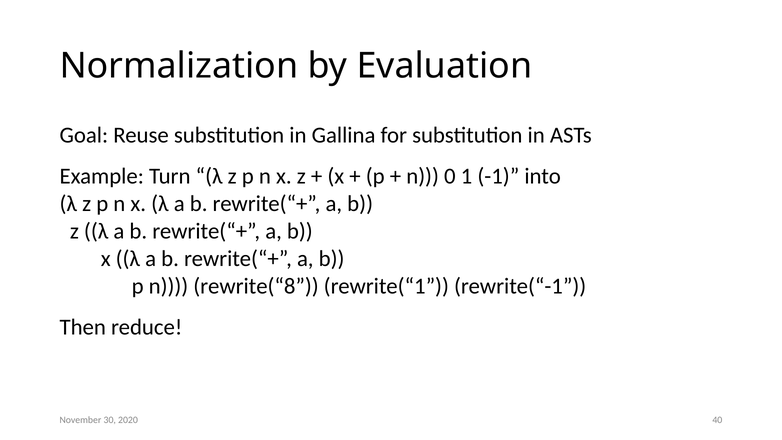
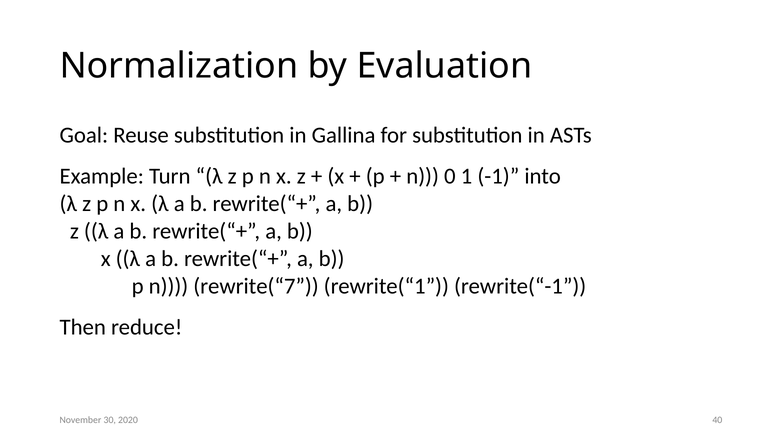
rewrite(“8: rewrite(“8 -> rewrite(“7 (256, 286)
